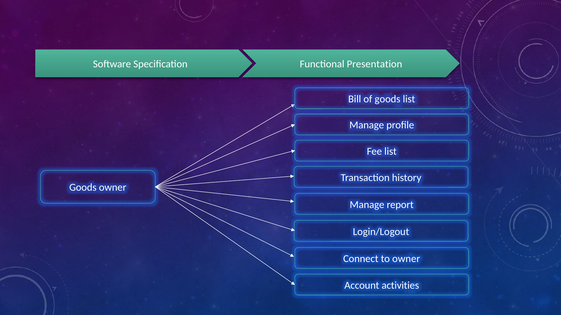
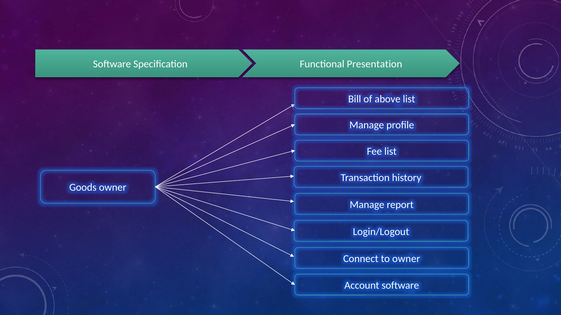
of goods: goods -> above (388, 99)
Account activities: activities -> software (400, 286)
